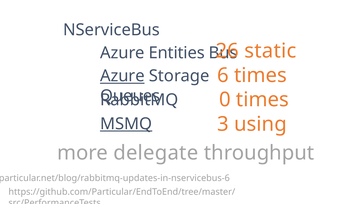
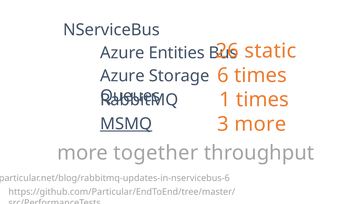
Azure underline: present -> none (122, 76)
0: 0 -> 1 (225, 100)
3 using: using -> more (260, 124)
delegate: delegate -> together (156, 153)
